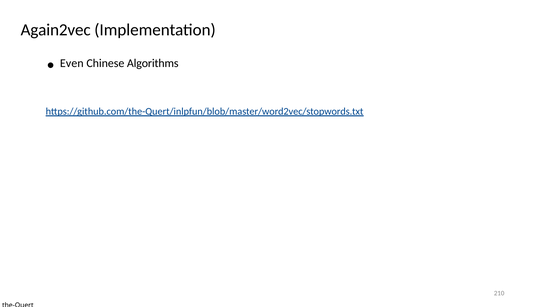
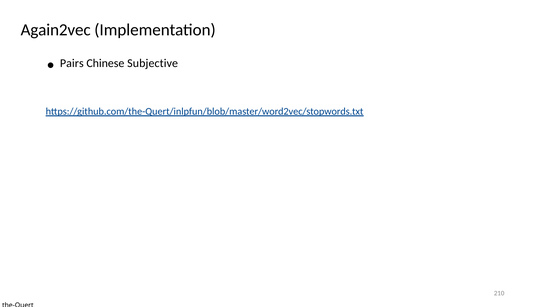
Even: Even -> Pairs (72, 63)
Algorithms: Algorithms -> Subjective (153, 63)
